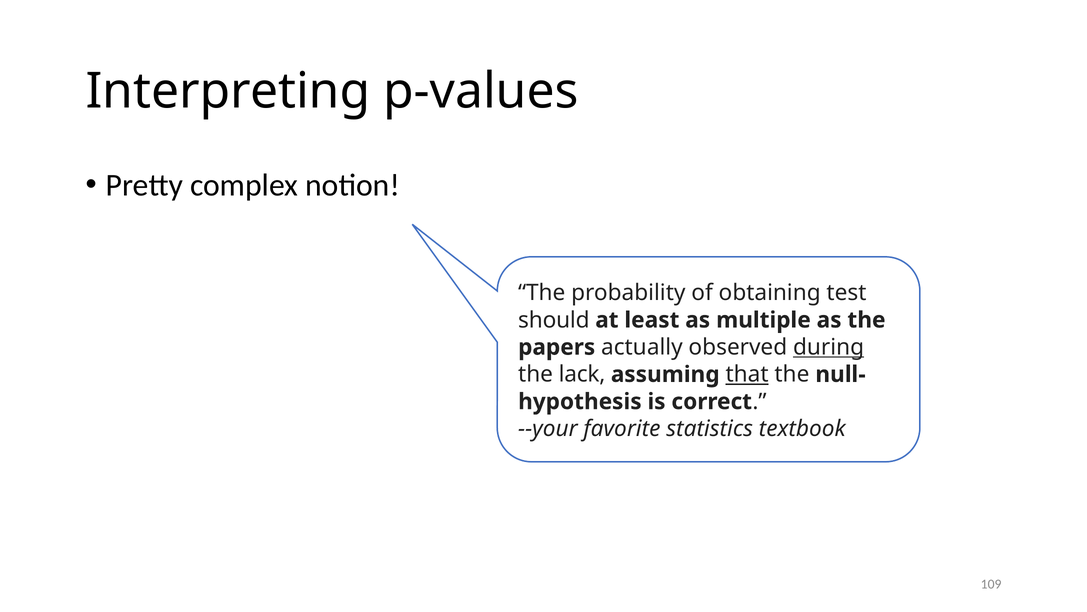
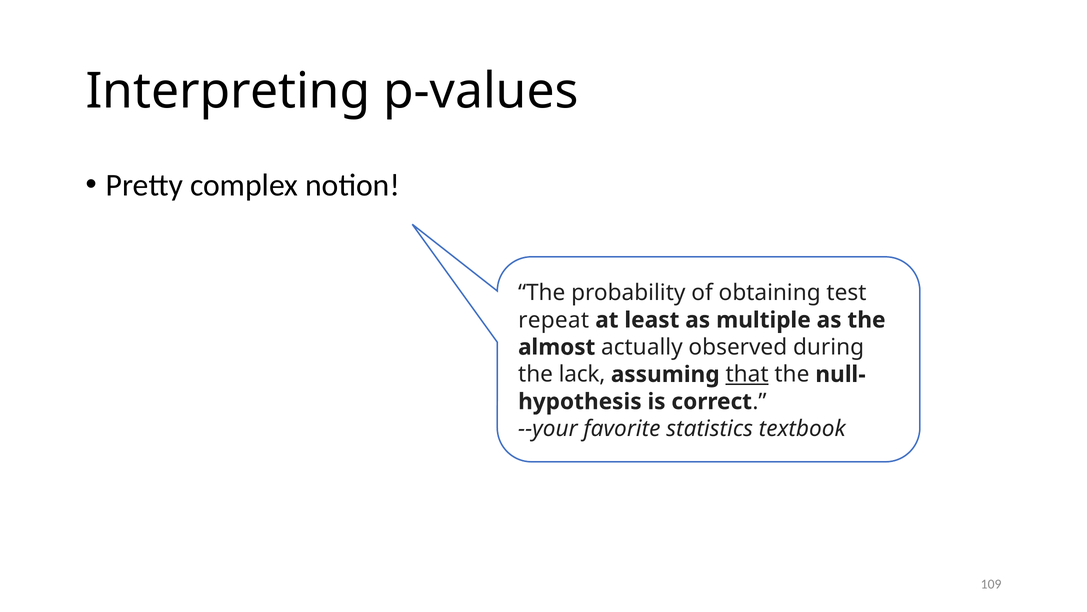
should: should -> repeat (554, 320)
papers: papers -> almost (557, 347)
during underline: present -> none (829, 347)
